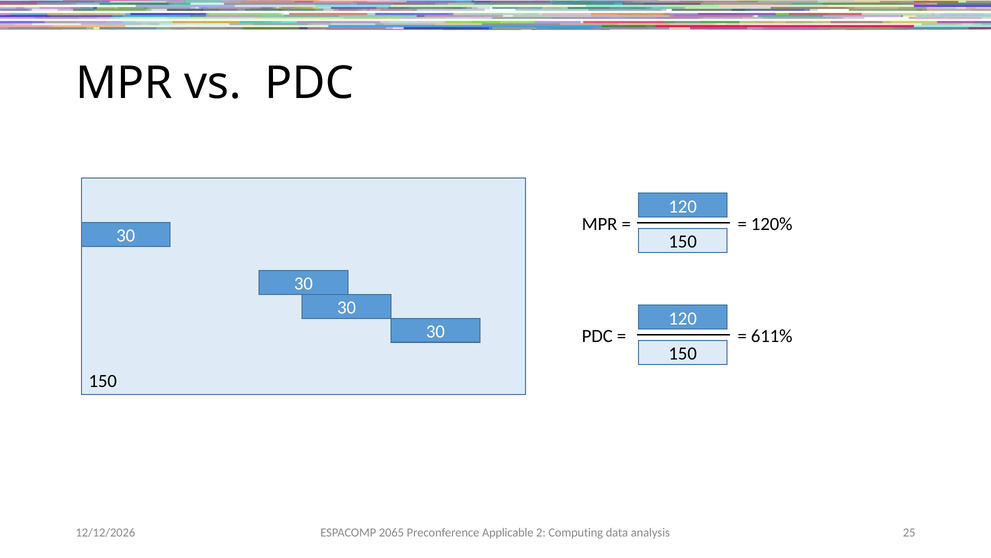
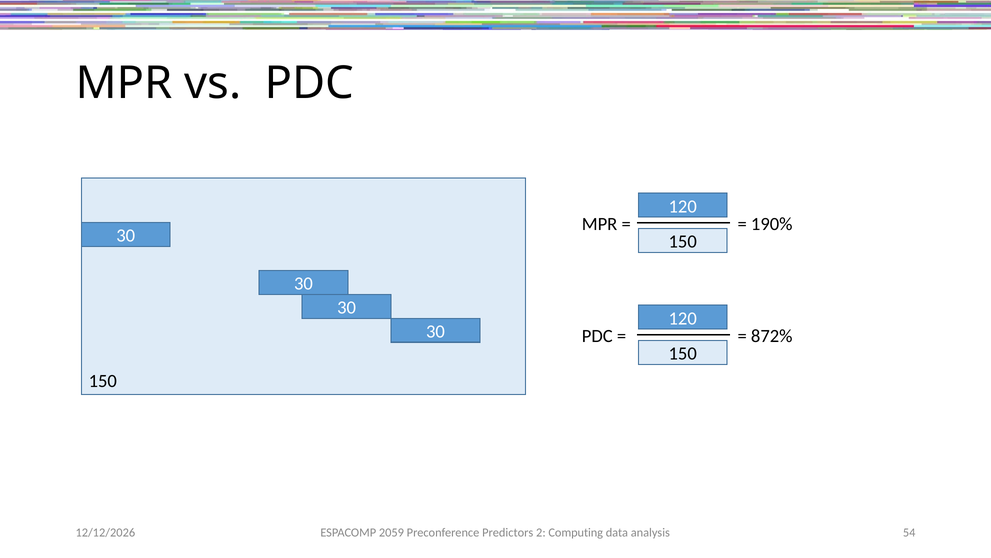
120%: 120% -> 190% (772, 224)
611%: 611% -> 872% (772, 336)
2065: 2065 -> 2059 (391, 532)
Applicable: Applicable -> Predictors (508, 532)
25: 25 -> 54 (909, 532)
